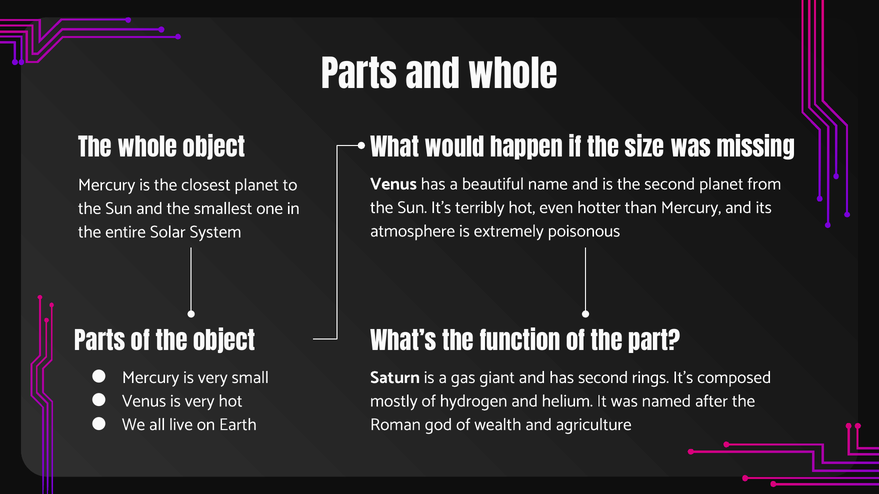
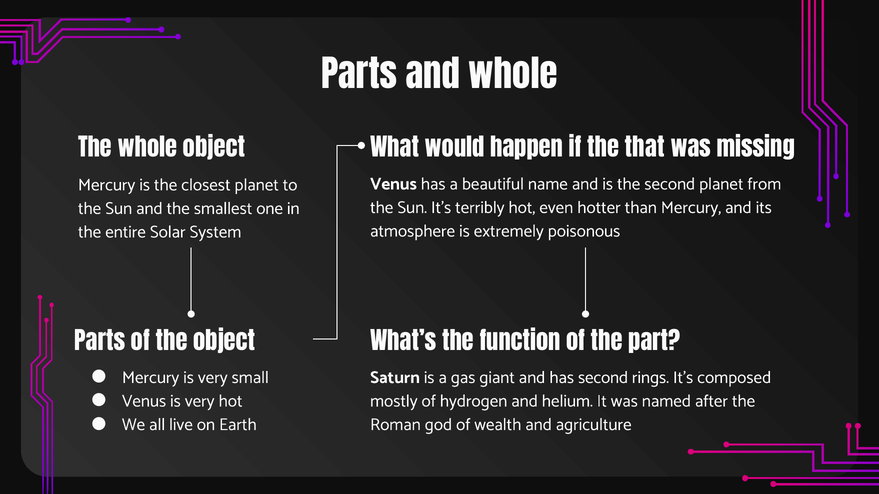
size: size -> that (645, 149)
